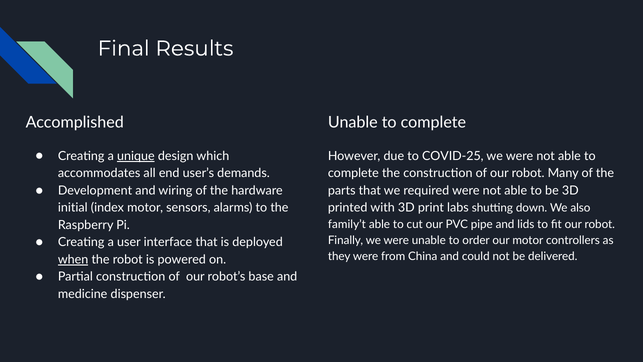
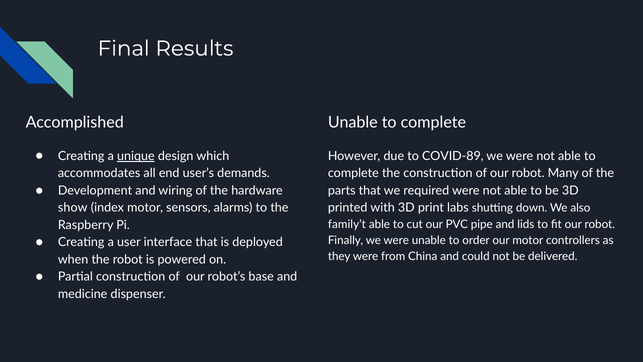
COVID-25: COVID-25 -> COVID-89 (453, 156)
initial: initial -> show (73, 208)
when underline: present -> none (73, 259)
